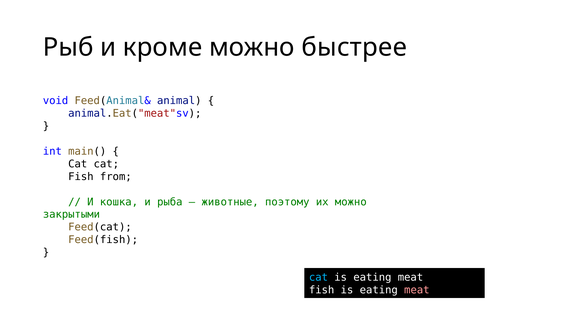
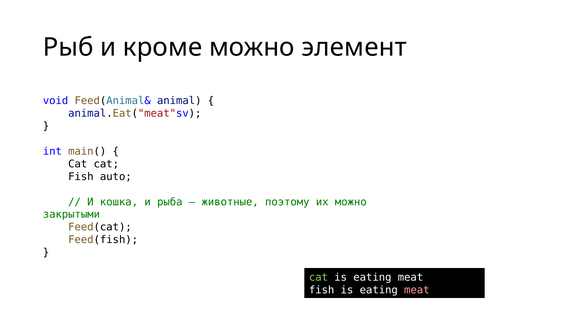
быстрее: быстрее -> элемент (354, 47)
from: from -> auto (116, 177)
cat colour: light blue -> light green (318, 278)
